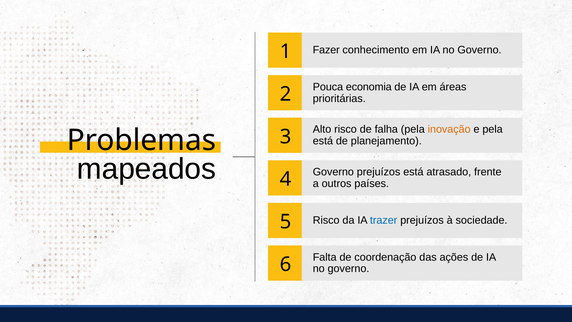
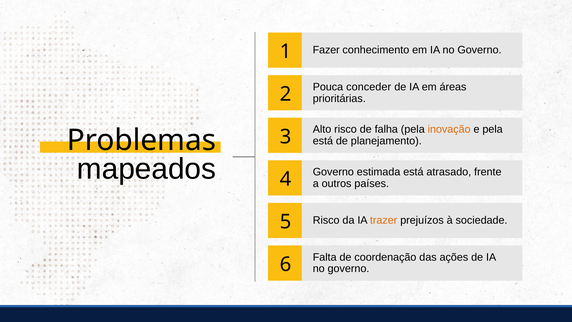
economia: economia -> conceder (369, 87)
Governo prejuízos: prejuízos -> estimada (379, 172)
trazer colour: blue -> orange (384, 220)
